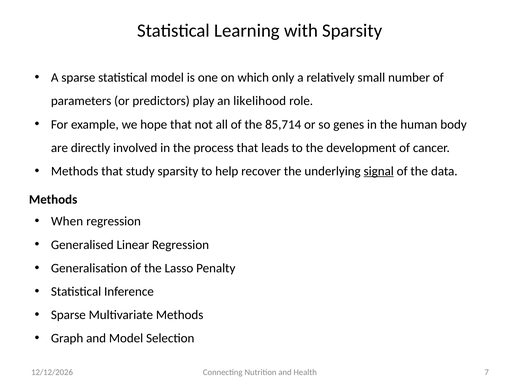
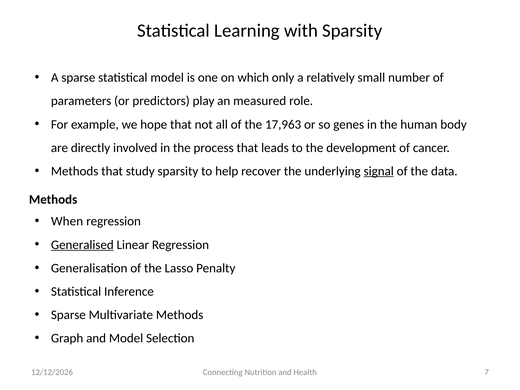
likelihood: likelihood -> measured (260, 101)
85,714: 85,714 -> 17,963 (283, 124)
Generalised underline: none -> present (82, 245)
